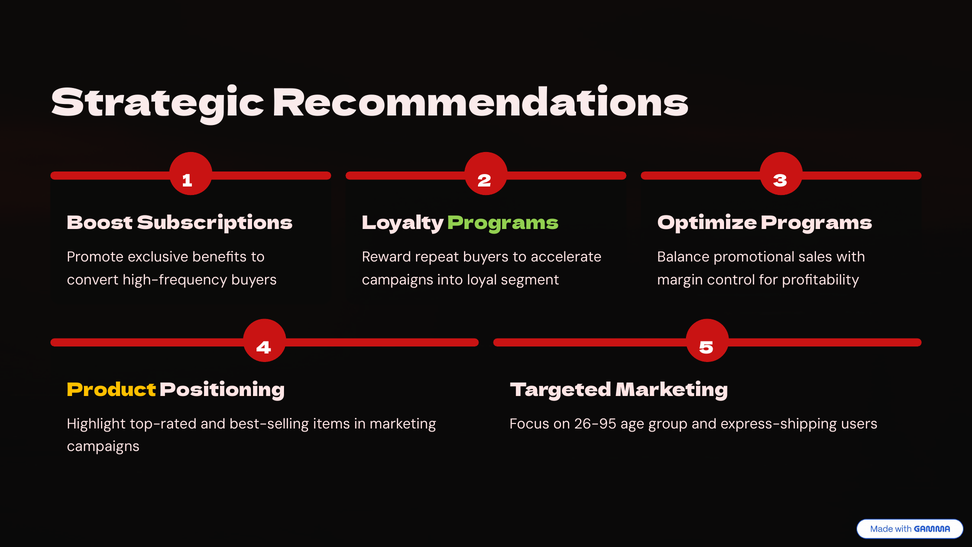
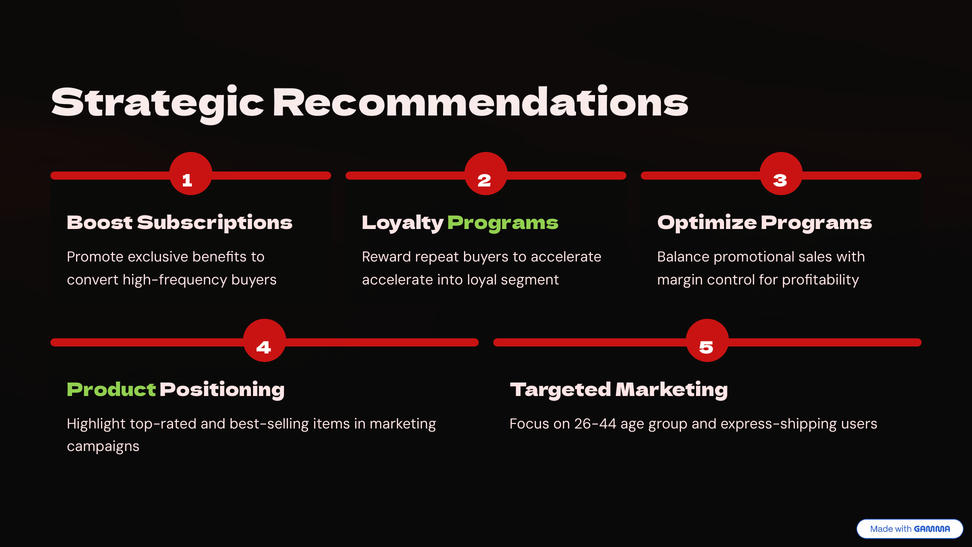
campaigns: campaigns -> accelerate (398, 280)
Product colour: yellow -> light green (111, 390)
26-95: 26-95 -> 26-44 (595, 424)
